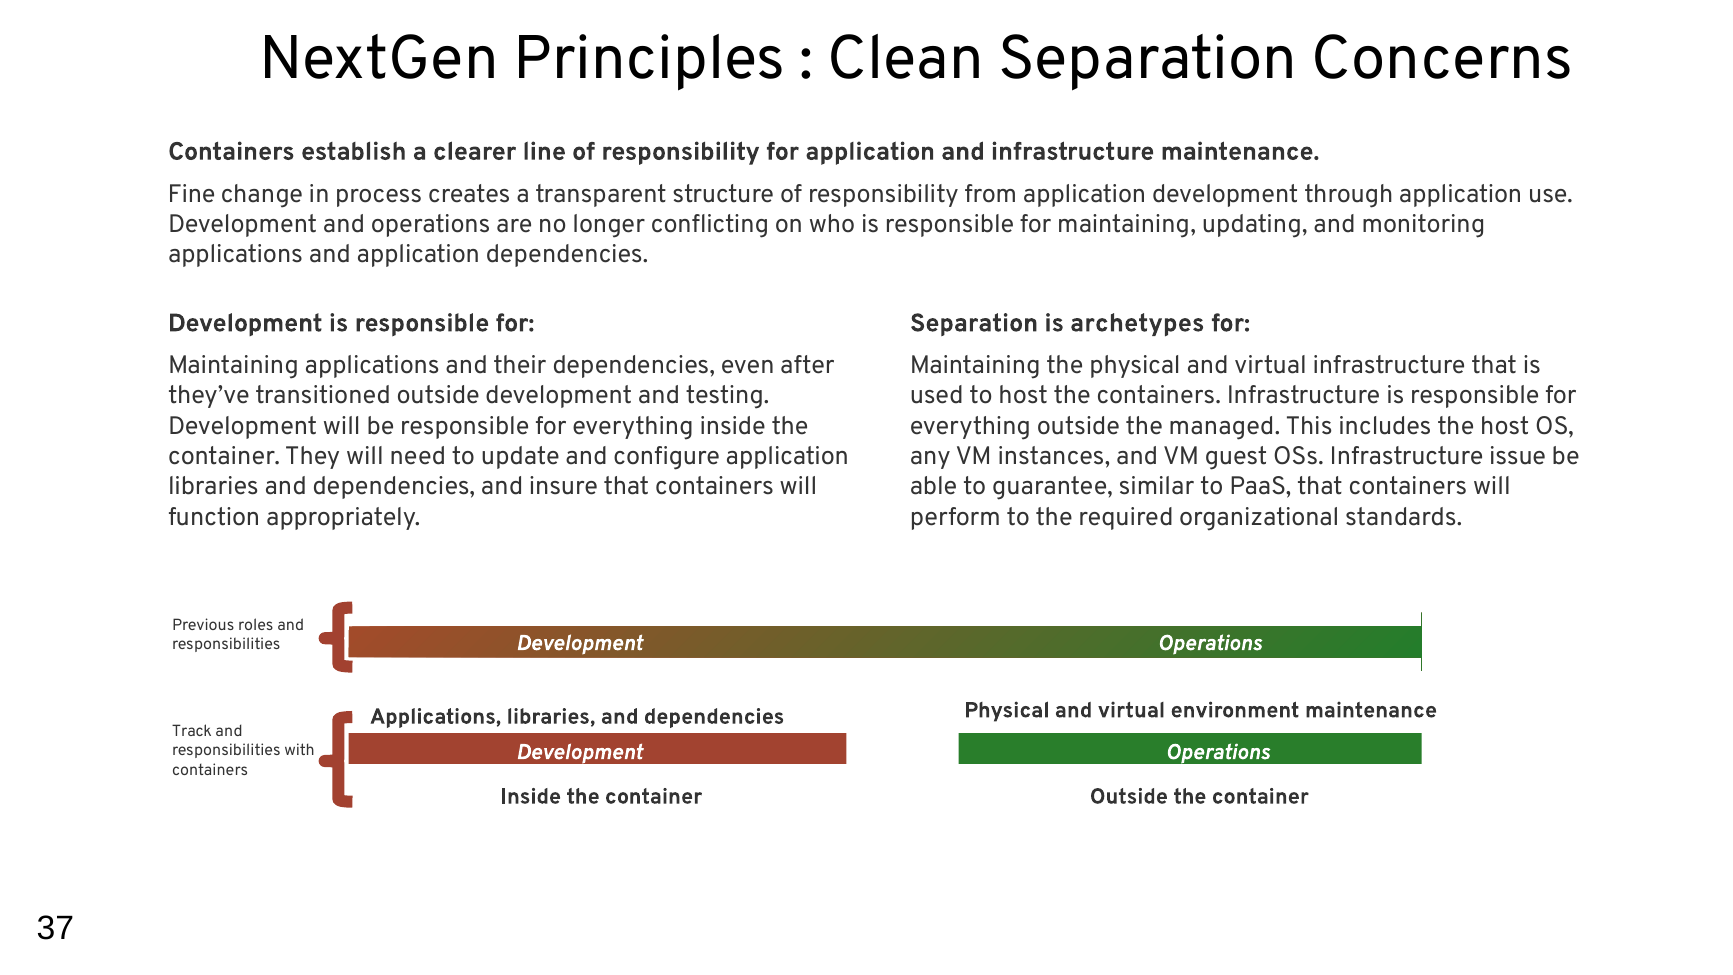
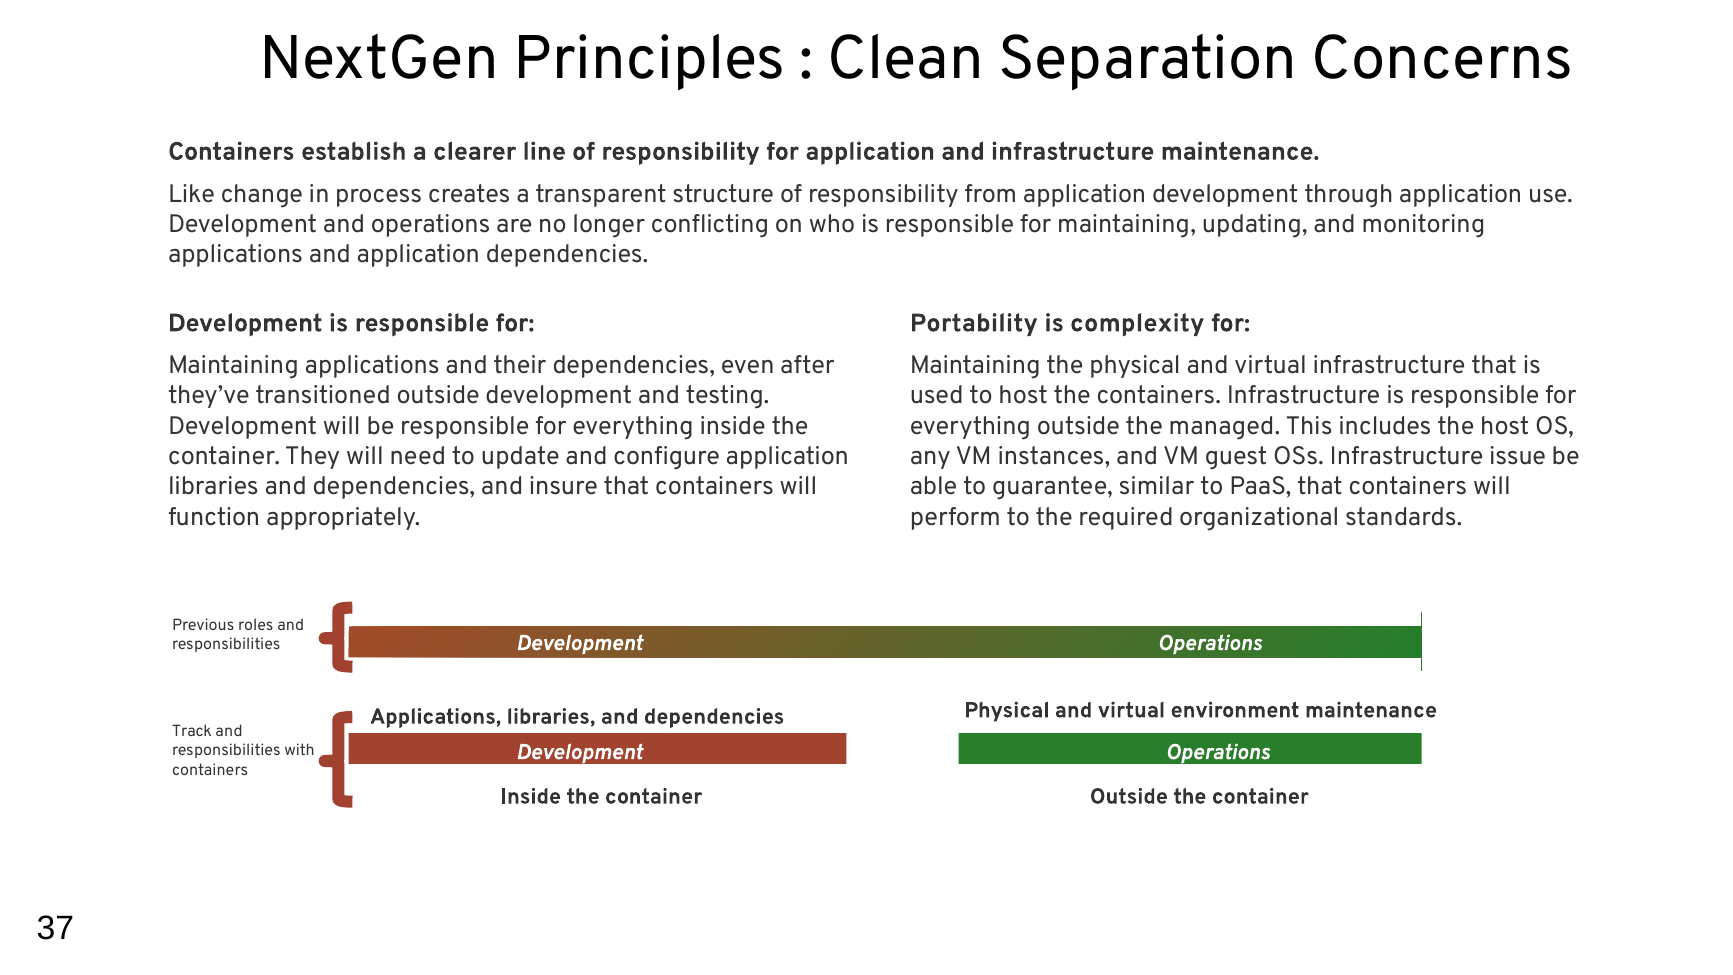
Fine: Fine -> Like (192, 194)
Separation: Separation -> Portability (974, 323)
archetypes: archetypes -> complexity (1137, 323)
